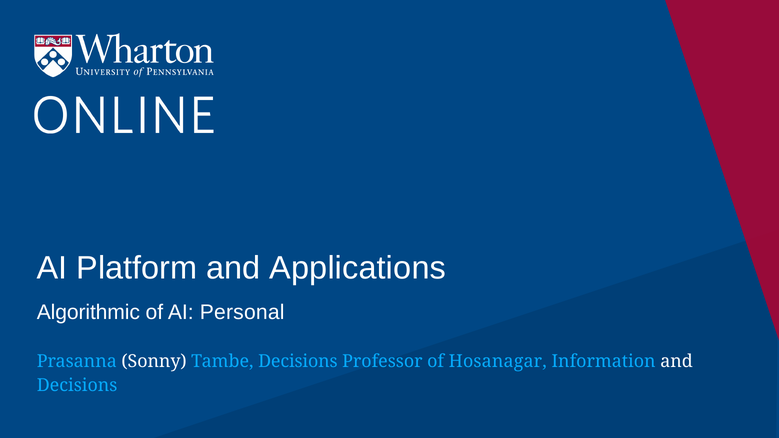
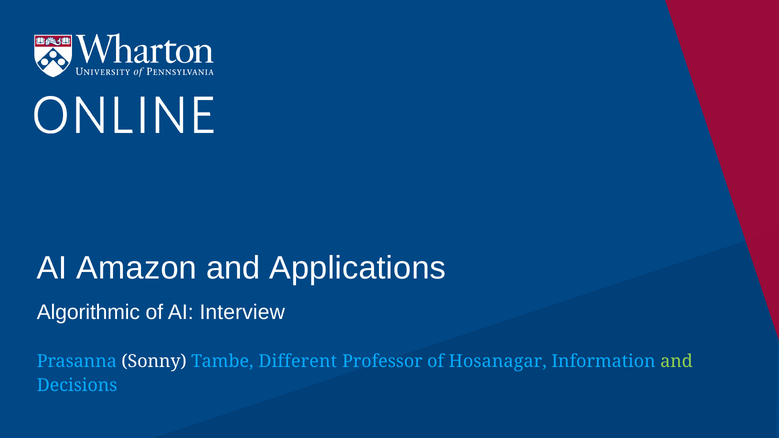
Platform: Platform -> Amazon (137, 268)
Personal: Personal -> Interview (242, 313)
Tambe Decisions: Decisions -> Different (298, 361)
and colour: white -> light green (677, 361)
